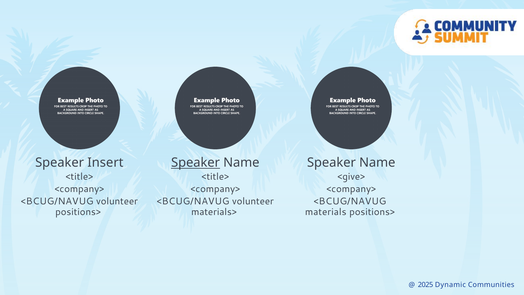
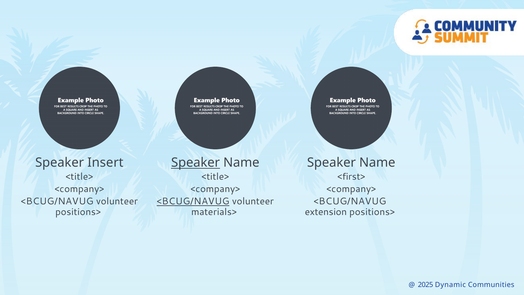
<give>: <give> -> <first> (351, 177)
<BCUG/NAVUG underline: none -> present (193, 201)
materials: materials -> extension (326, 212)
